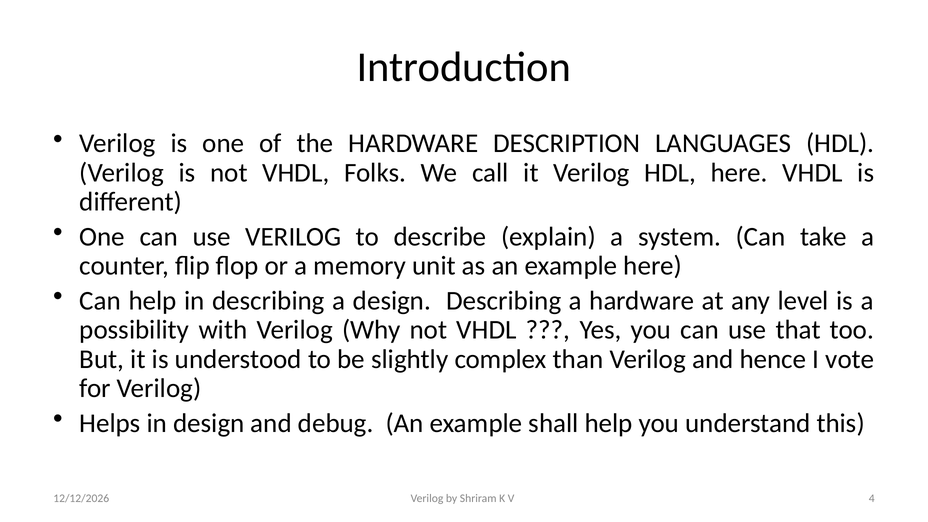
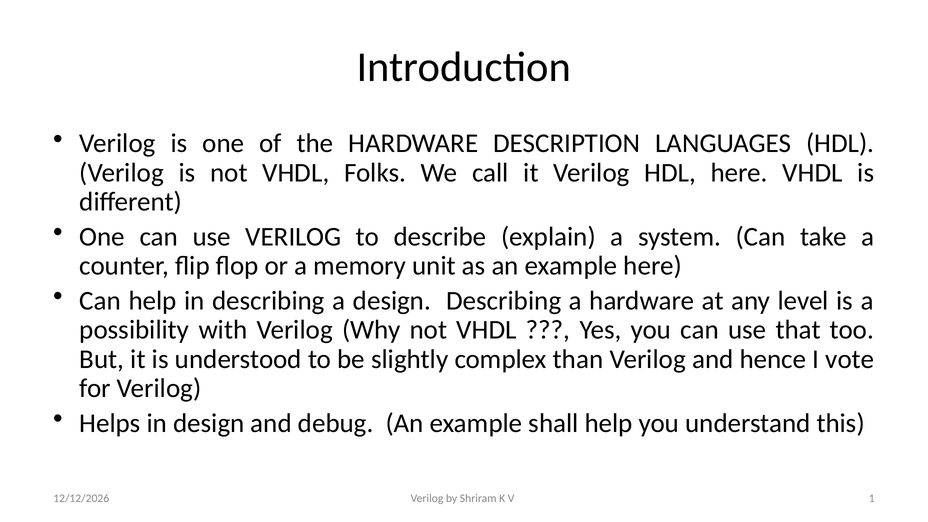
4: 4 -> 1 (872, 498)
